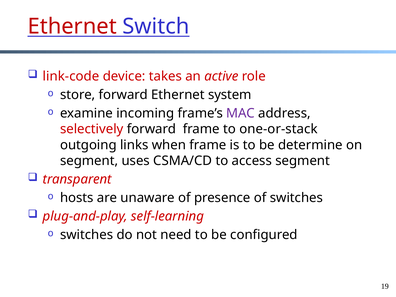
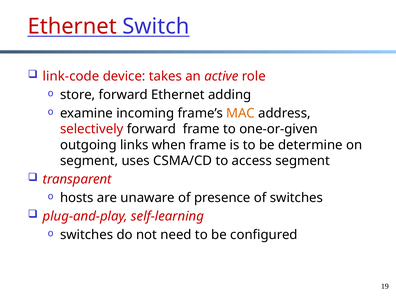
system: system -> adding (230, 95)
MAC colour: purple -> orange (241, 113)
one-or-stack: one-or-stack -> one-or-given (279, 129)
